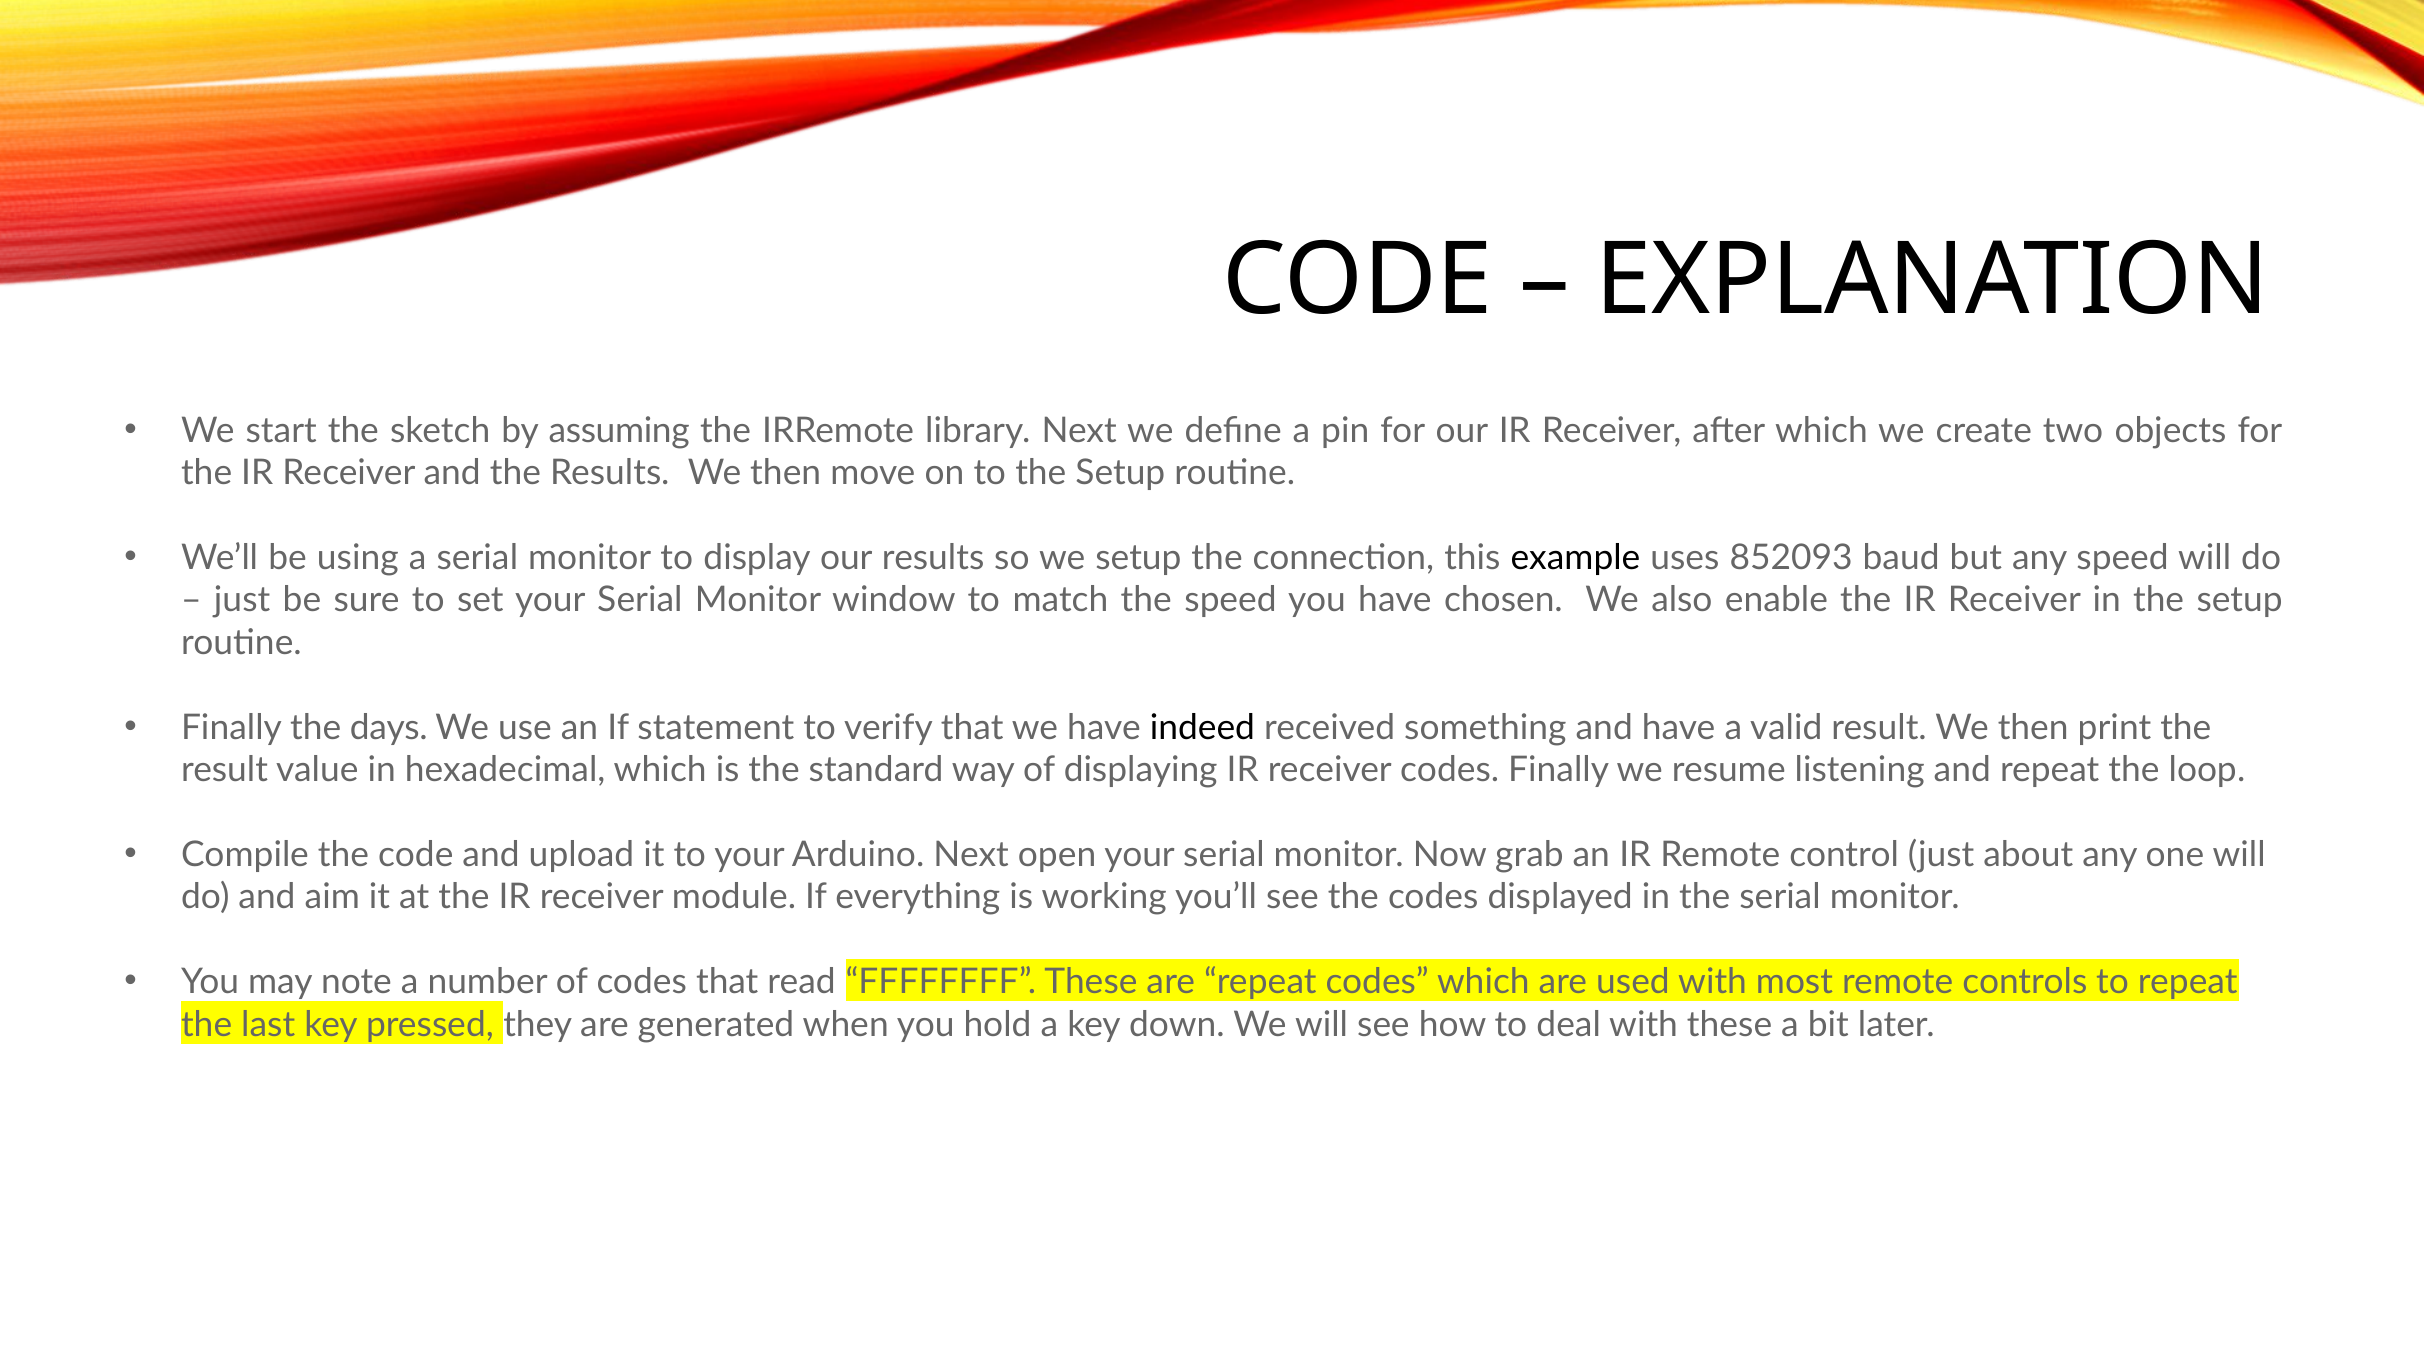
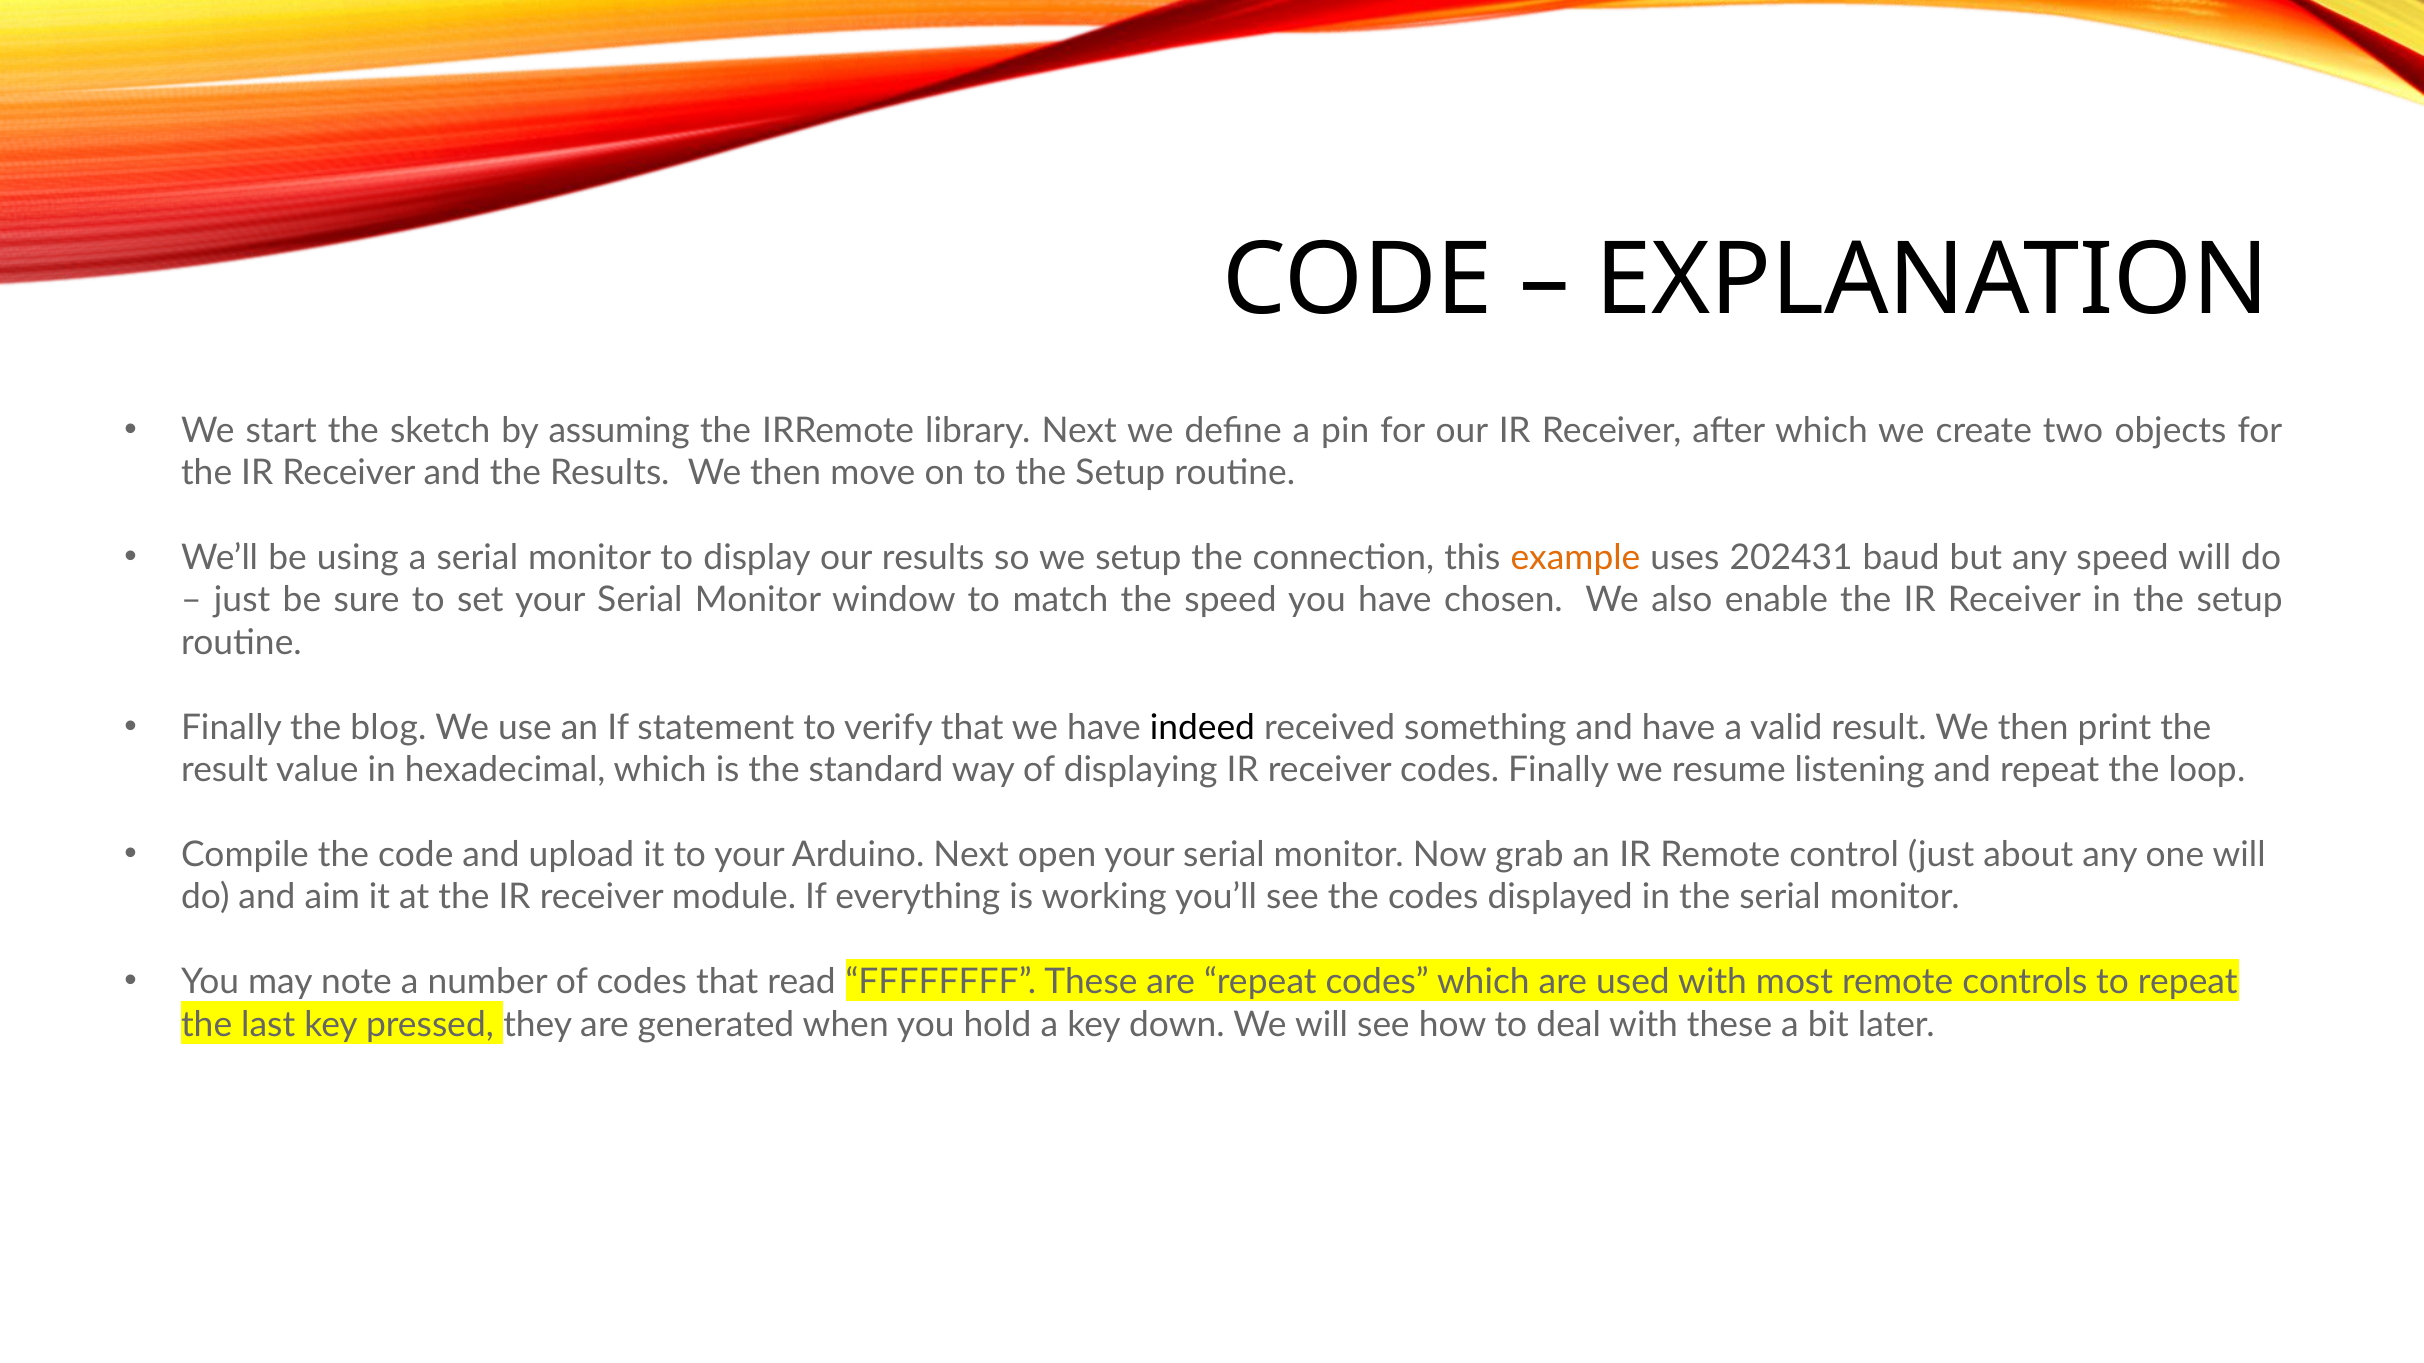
example colour: black -> orange (1575, 558)
852093: 852093 -> 202431 (1791, 558)
days: days -> blog (388, 728)
